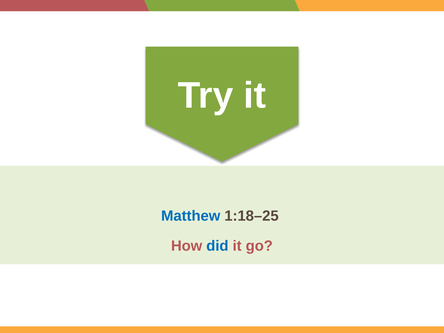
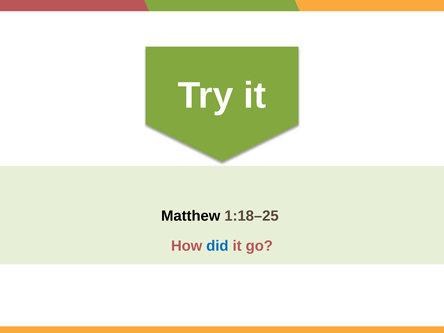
Matthew colour: blue -> black (191, 216)
